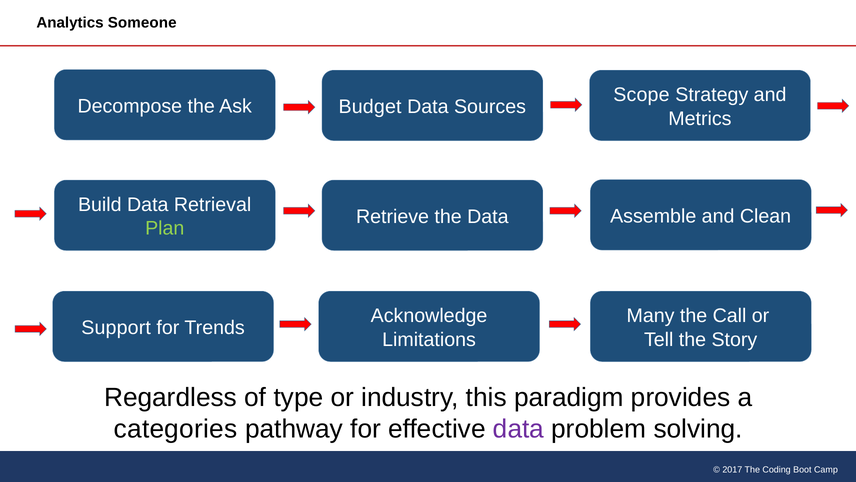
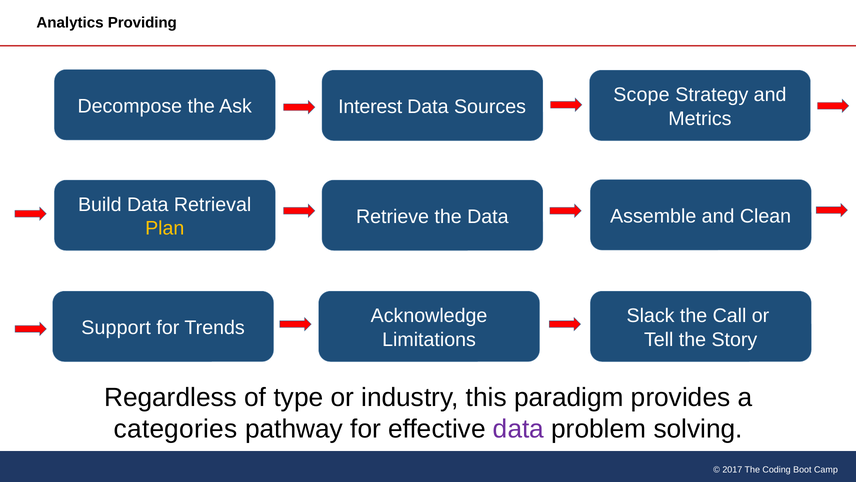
Someone: Someone -> Providing (142, 23)
Budget: Budget -> Interest (370, 107)
Plan colour: light green -> yellow (165, 228)
Many: Many -> Slack (651, 316)
